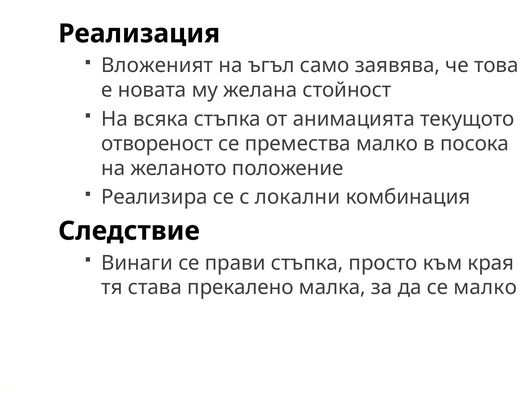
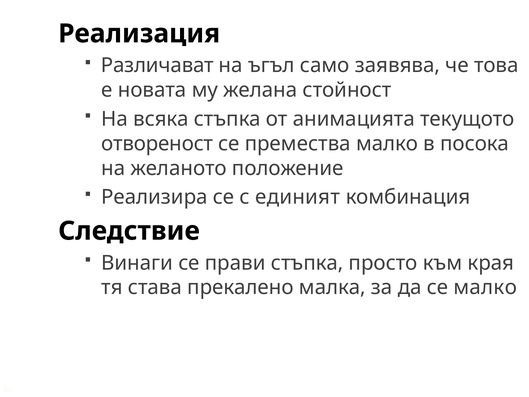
Вложеният: Вложеният -> Различават (157, 65)
локални: локални -> единият (298, 197)
